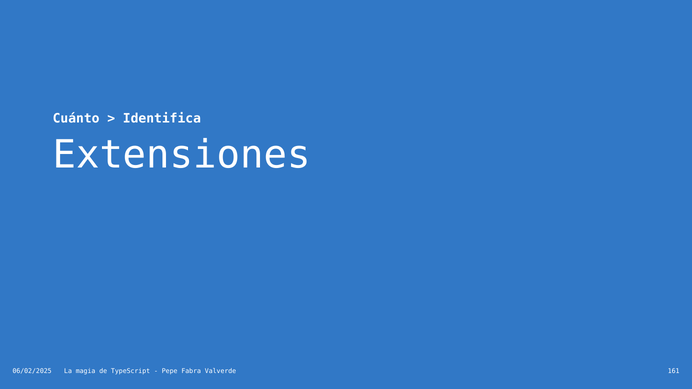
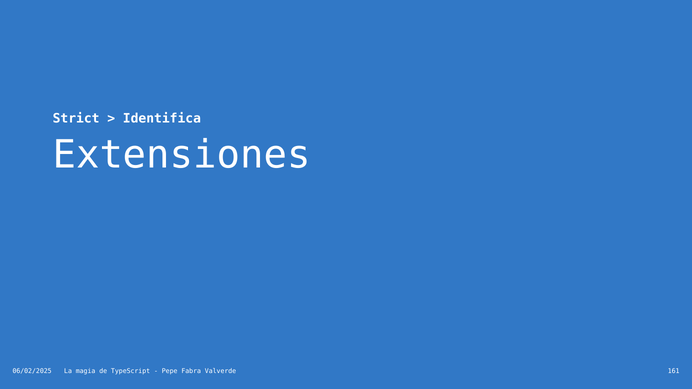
Cuánto: Cuánto -> Strict (76, 119)
